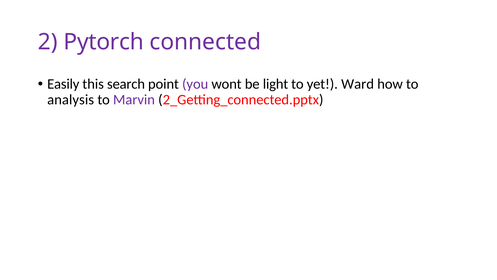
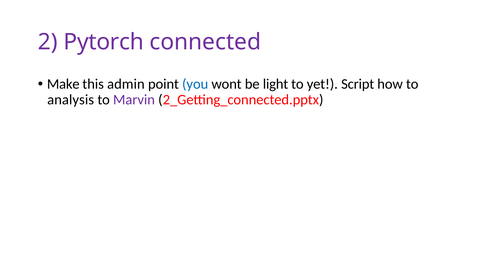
Easily: Easily -> Make (63, 84)
search: search -> admin (126, 84)
you colour: purple -> blue (195, 84)
Ward: Ward -> Script (358, 84)
